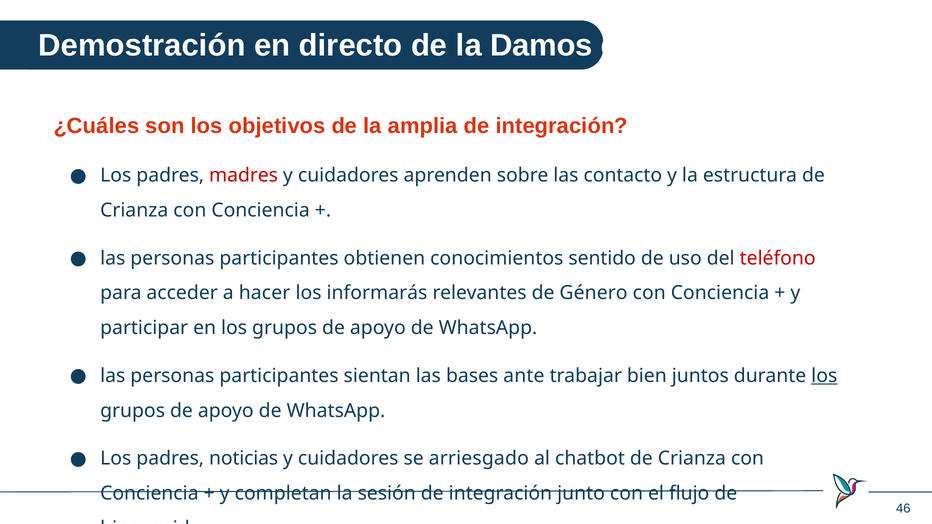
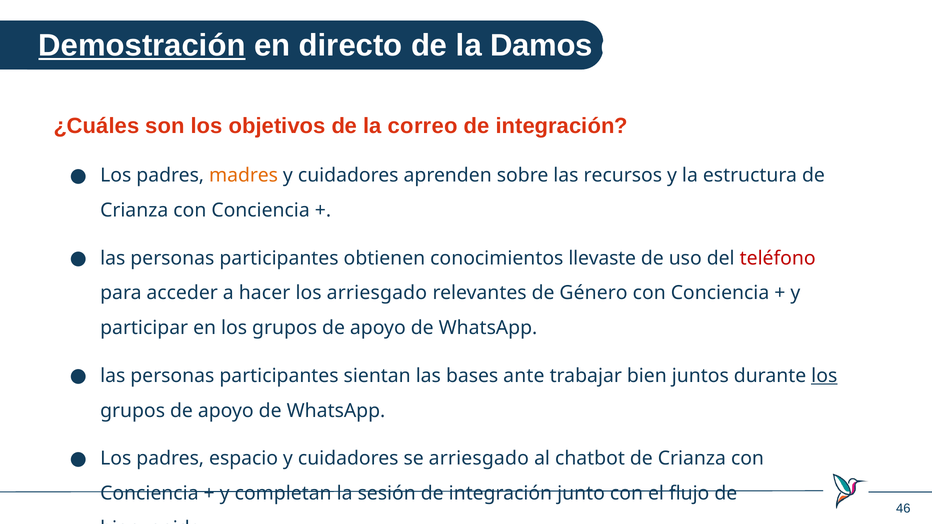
Demostración underline: none -> present (142, 46)
amplia: amplia -> correo (423, 126)
madres colour: red -> orange (244, 175)
contacto: contacto -> recursos (623, 175)
sentido: sentido -> llevaste (602, 258)
los informarás: informarás -> arriesgado (377, 293)
noticias: noticias -> espacio (244, 459)
